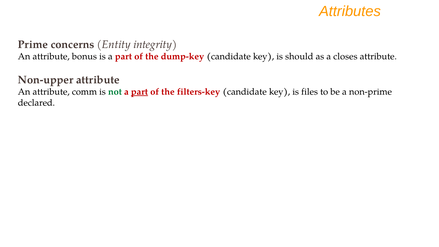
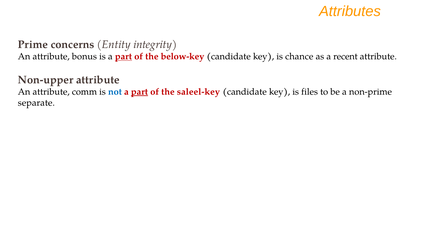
part underline: none -> present (123, 57)
dump-key: dump-key -> below-key (183, 57)
should: should -> chance (299, 57)
closes: closes -> recent (345, 57)
not colour: green -> blue (115, 92)
filters-key: filters-key -> saleel-key (198, 92)
declared: declared -> separate (36, 103)
